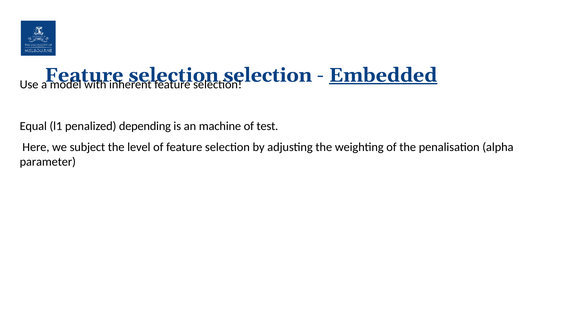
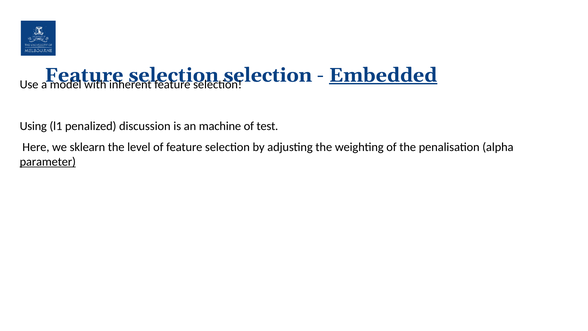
Equal: Equal -> Using (33, 126)
depending: depending -> discussion (145, 126)
subject: subject -> sklearn (87, 147)
parameter underline: none -> present (48, 162)
